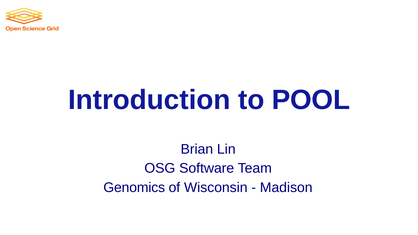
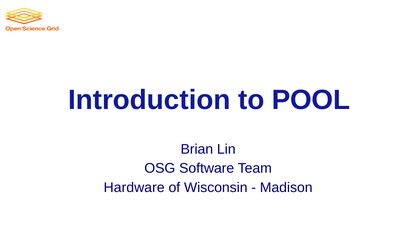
Genomics: Genomics -> Hardware (134, 188)
